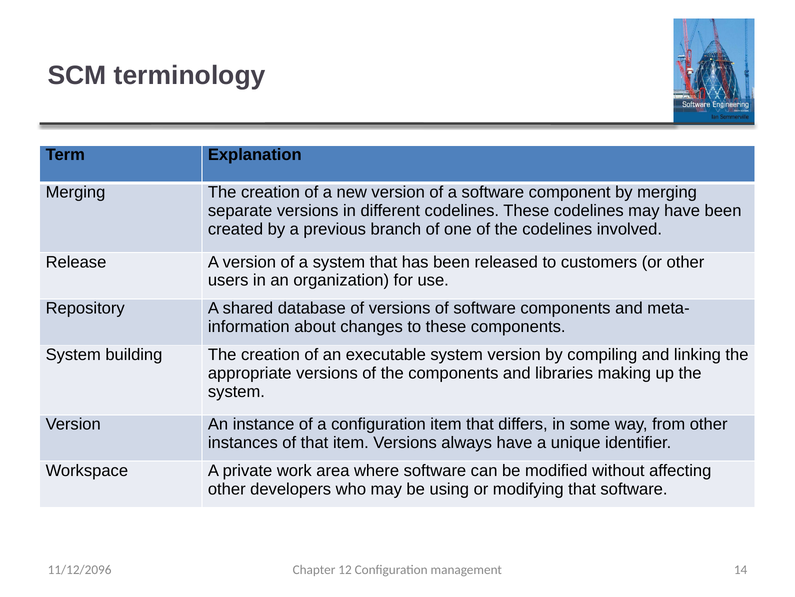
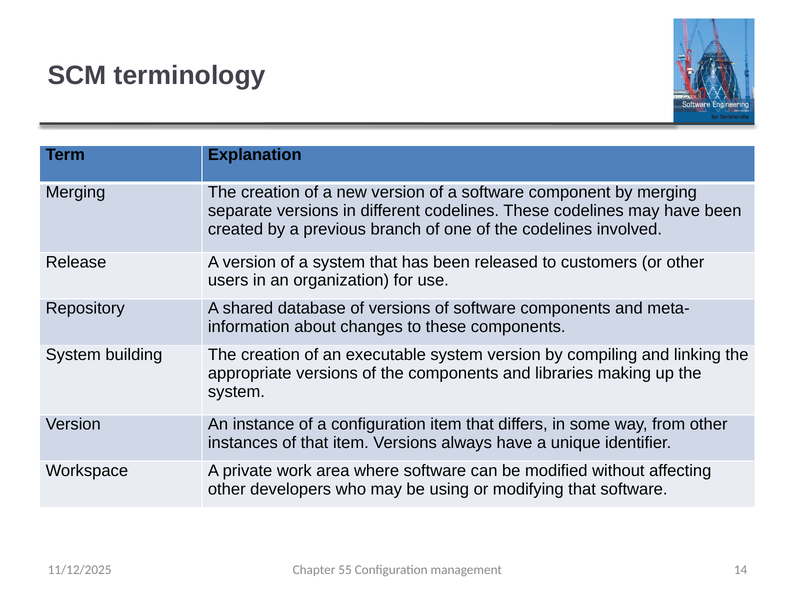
12: 12 -> 55 (345, 569)
11/12/2096: 11/12/2096 -> 11/12/2025 (80, 569)
